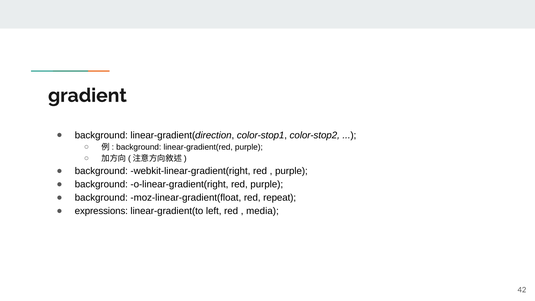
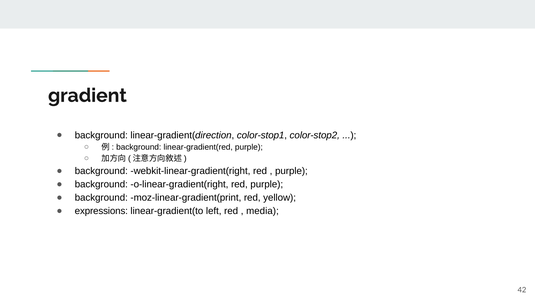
moz-linear-gradient(float: moz-linear-gradient(float -> moz-linear-gradient(print (186, 198)
repeat: repeat -> yellow (280, 198)
